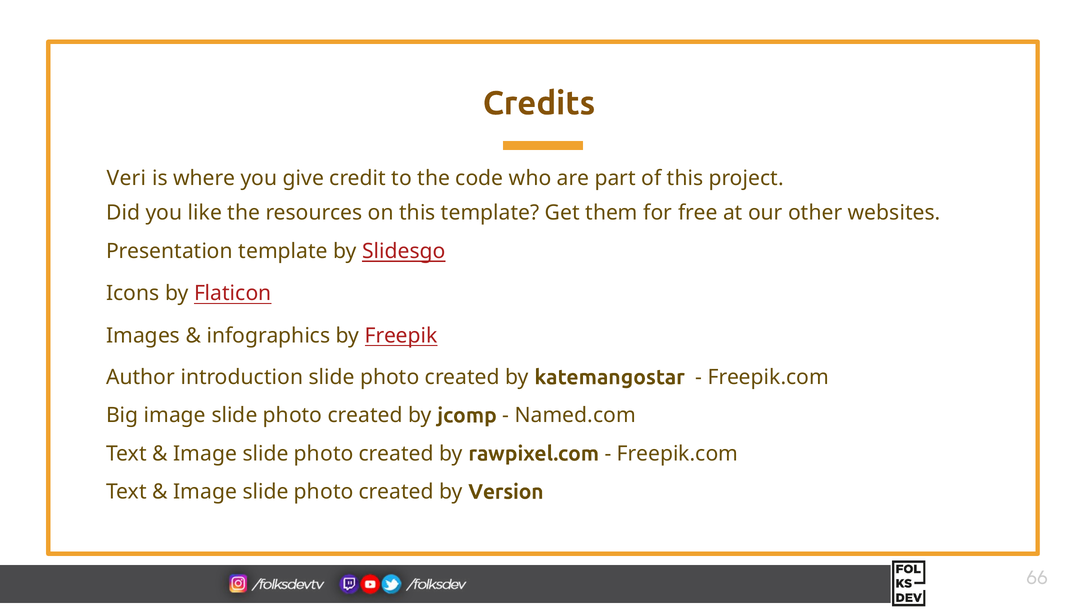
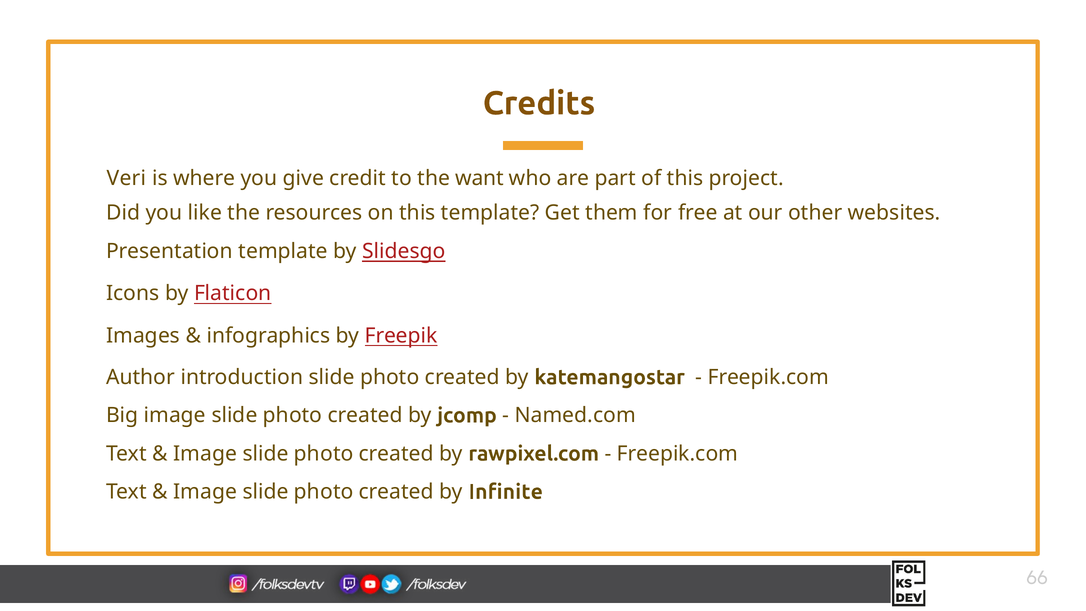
code: code -> want (480, 178)
Version: Version -> Infinite (506, 492)
